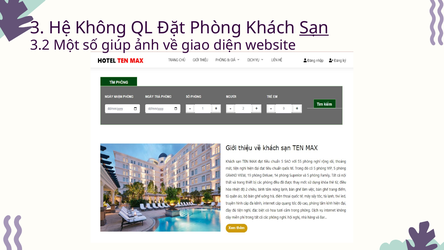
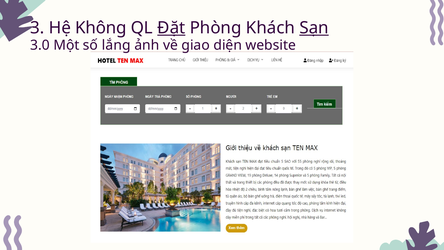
Đặt underline: none -> present (171, 28)
3.2: 3.2 -> 3.0 (40, 45)
giúp: giúp -> lắng (116, 45)
